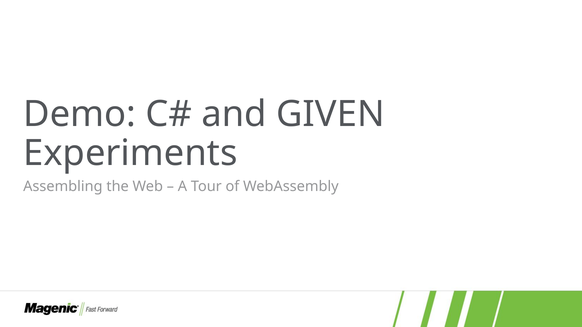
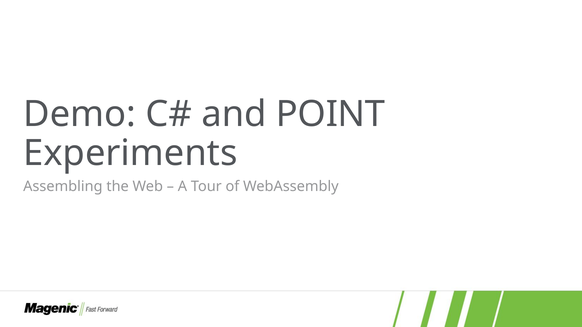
GIVEN: GIVEN -> POINT (331, 114)
